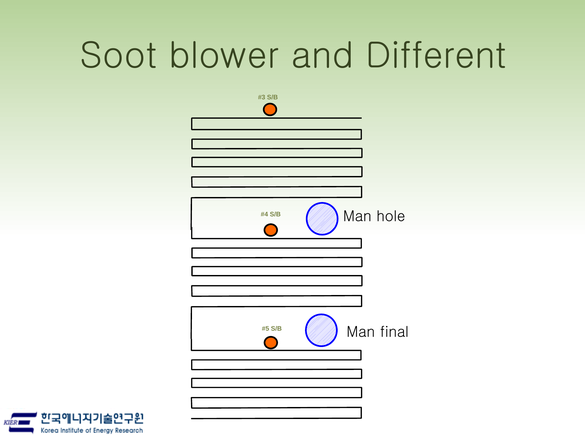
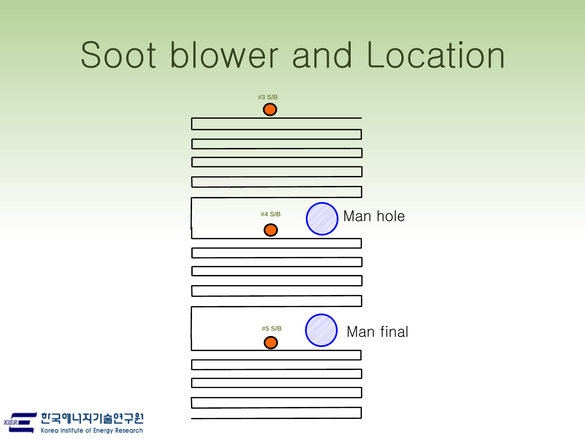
Different: Different -> Location (436, 56)
